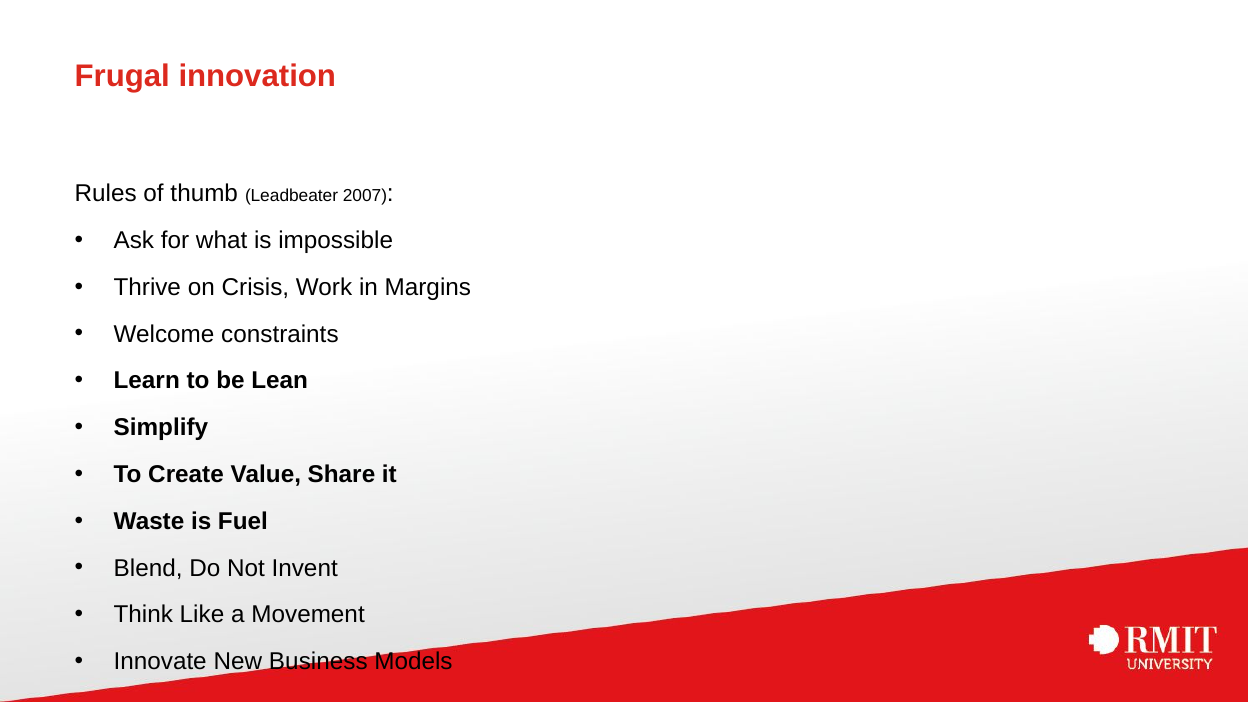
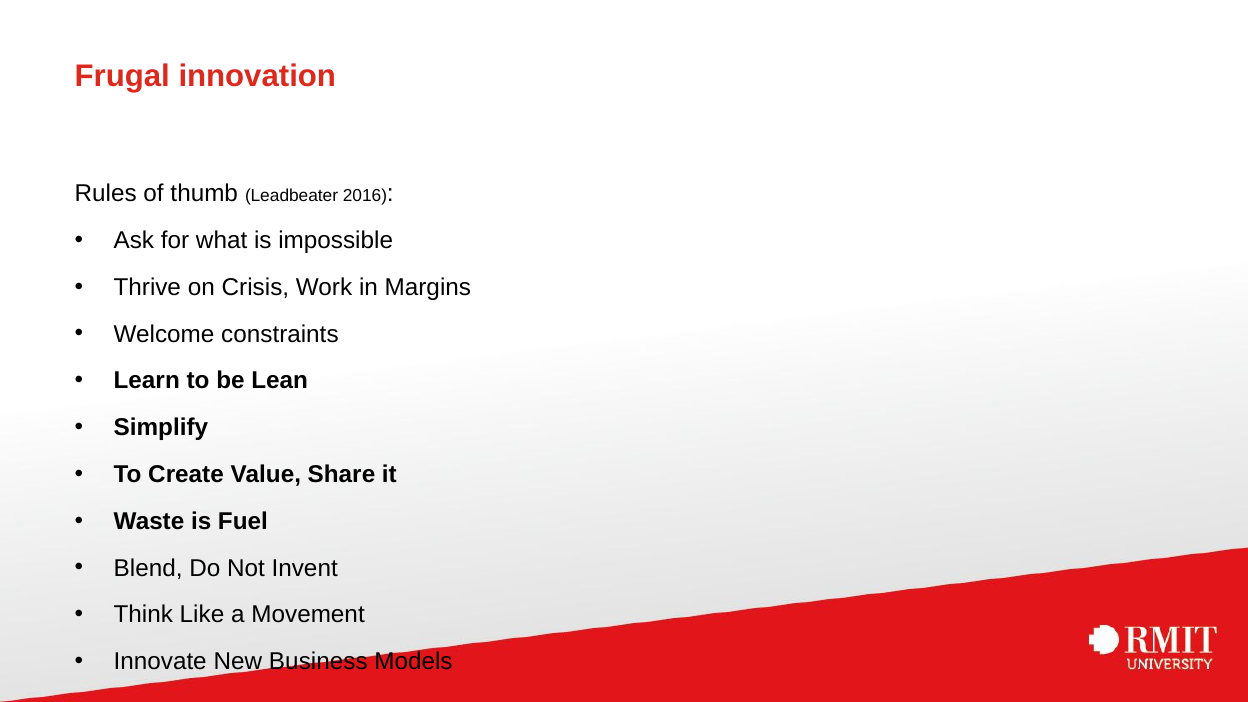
2007: 2007 -> 2016 (365, 196)
